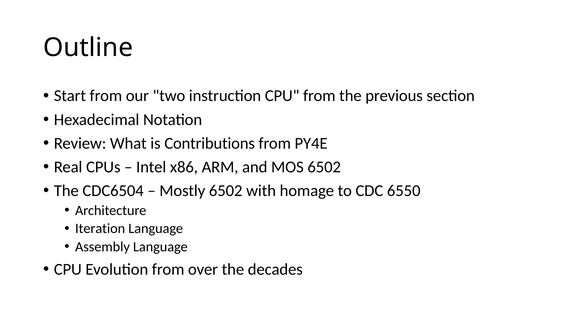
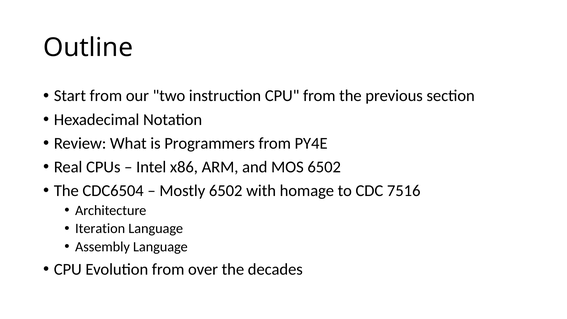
Contributions: Contributions -> Programmers (210, 143)
6550: 6550 -> 7516 (404, 191)
